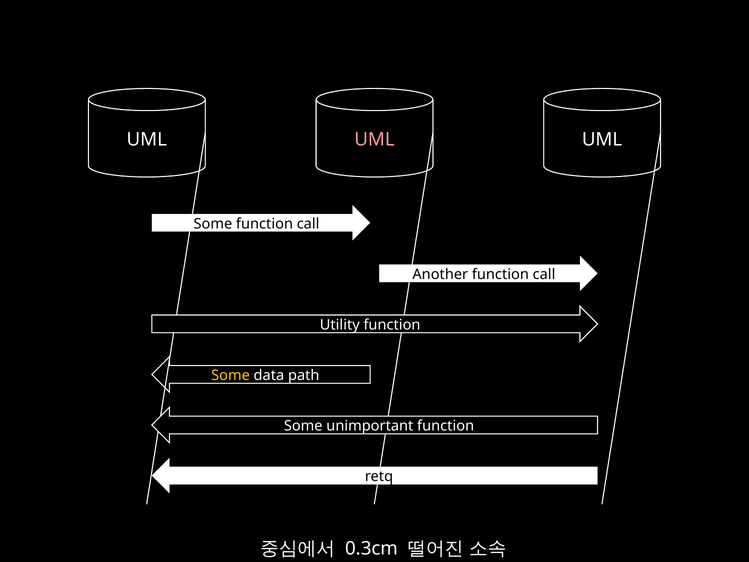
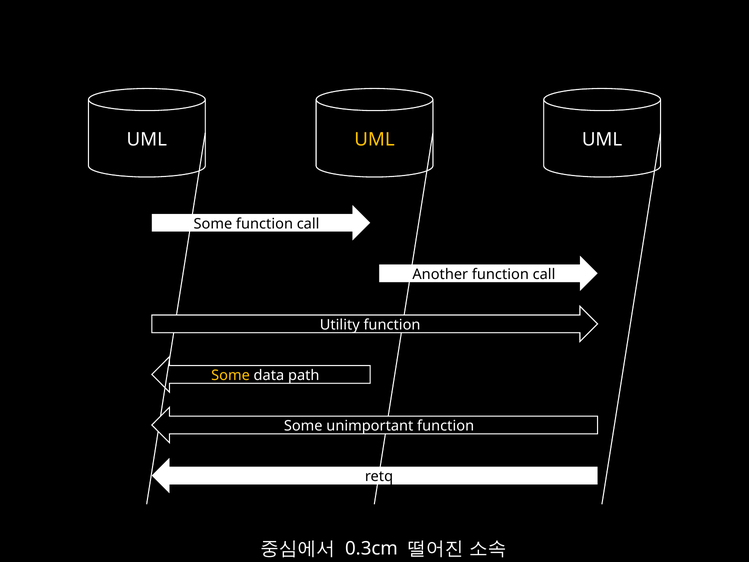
UML colour: pink -> yellow (374, 139)
